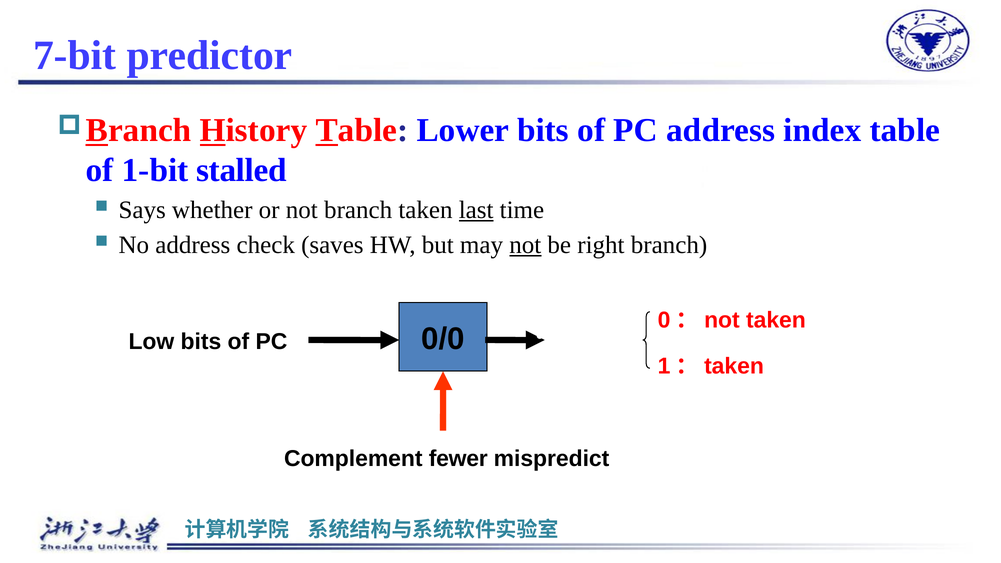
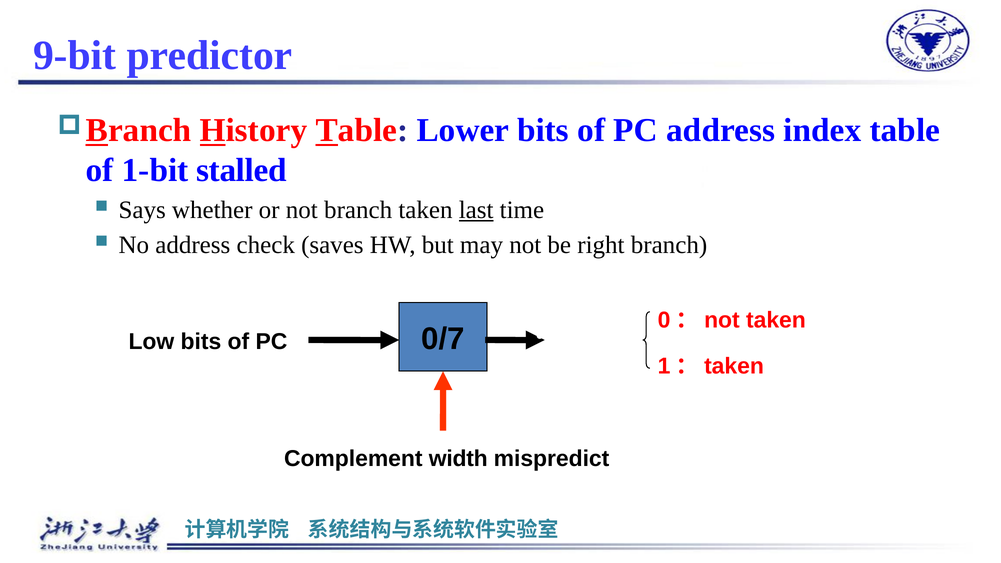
7-bit: 7-bit -> 9-bit (75, 55)
not underline: present -> none (525, 245)
0/0: 0/0 -> 0/7 (443, 339)
fewer: fewer -> width (458, 459)
